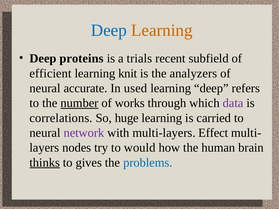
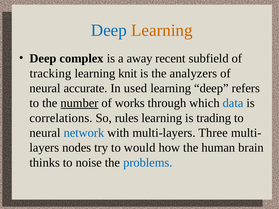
proteins: proteins -> complex (82, 59)
trials: trials -> away (140, 59)
efficient: efficient -> tracking (50, 73)
data colour: purple -> blue (233, 103)
huge: huge -> rules (127, 118)
carried: carried -> trading (214, 118)
network colour: purple -> blue (84, 133)
Effect: Effect -> Three (213, 133)
thinks underline: present -> none (45, 163)
gives: gives -> noise (89, 163)
